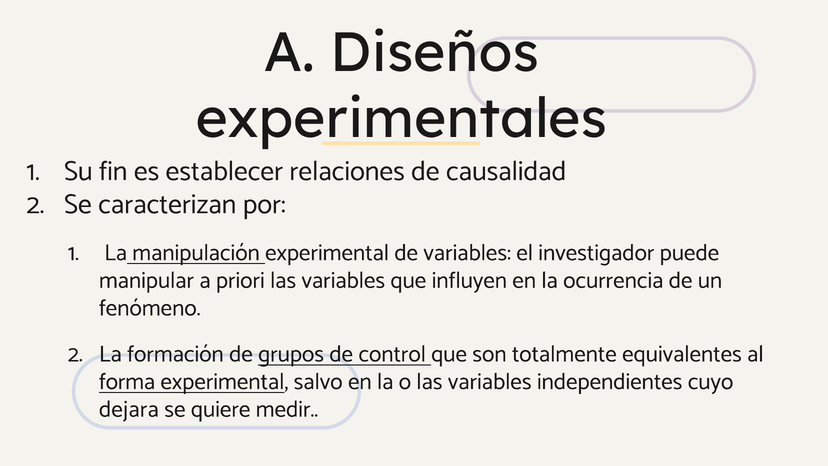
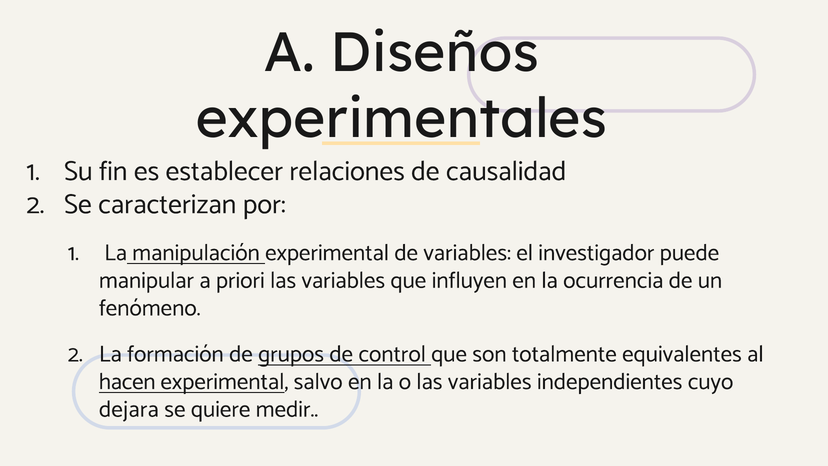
forma: forma -> hacen (127, 381)
